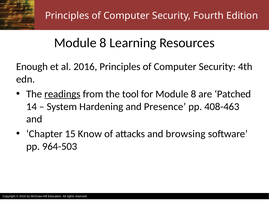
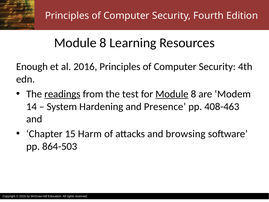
tool: tool -> test (130, 94)
Module underline: none -> present (172, 94)
Patched: Patched -> Modem (233, 94)
Know: Know -> Harm (90, 134)
964-503: 964-503 -> 864-503 (60, 146)
